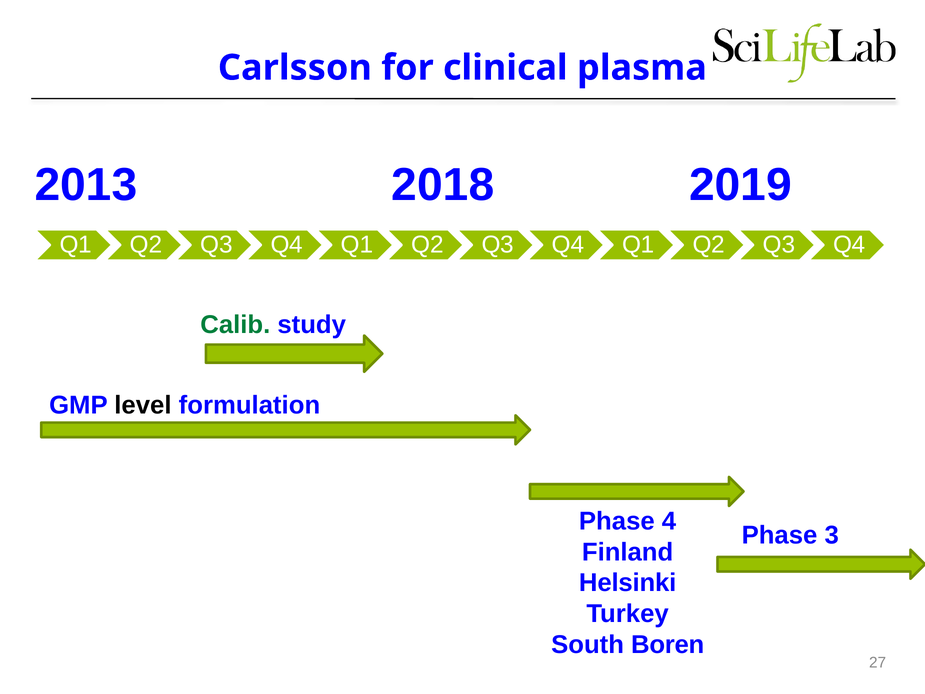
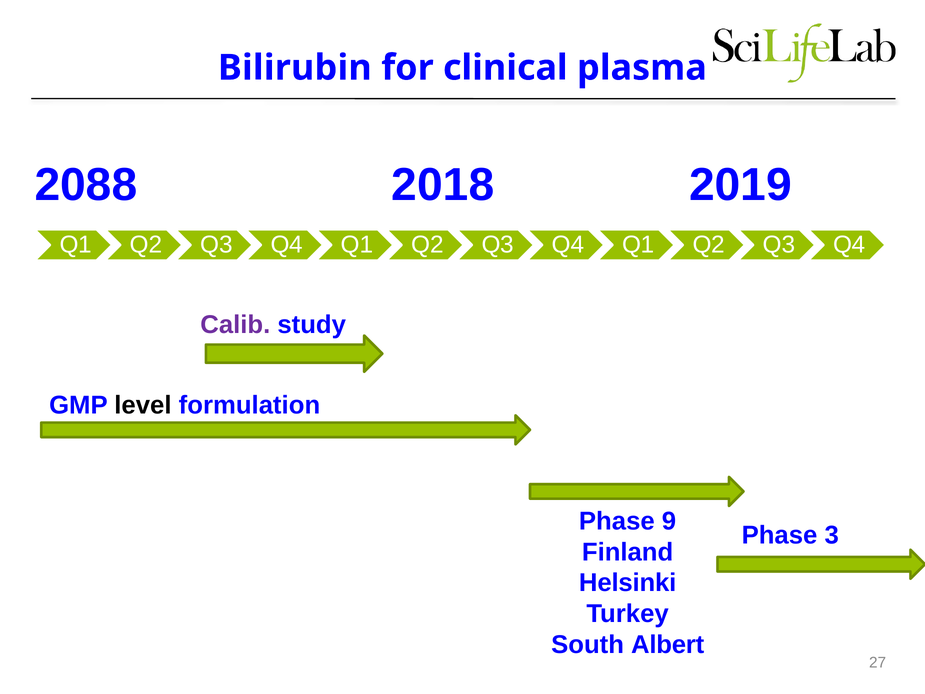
Carlsson: Carlsson -> Bilirubin (295, 68)
2013: 2013 -> 2088 (86, 185)
Calib colour: green -> purple (235, 325)
4: 4 -> 9 (669, 521)
Boren: Boren -> Albert (668, 644)
